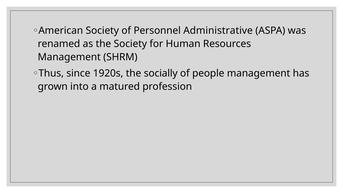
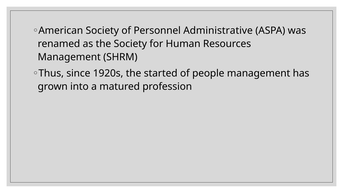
socially: socially -> started (161, 73)
